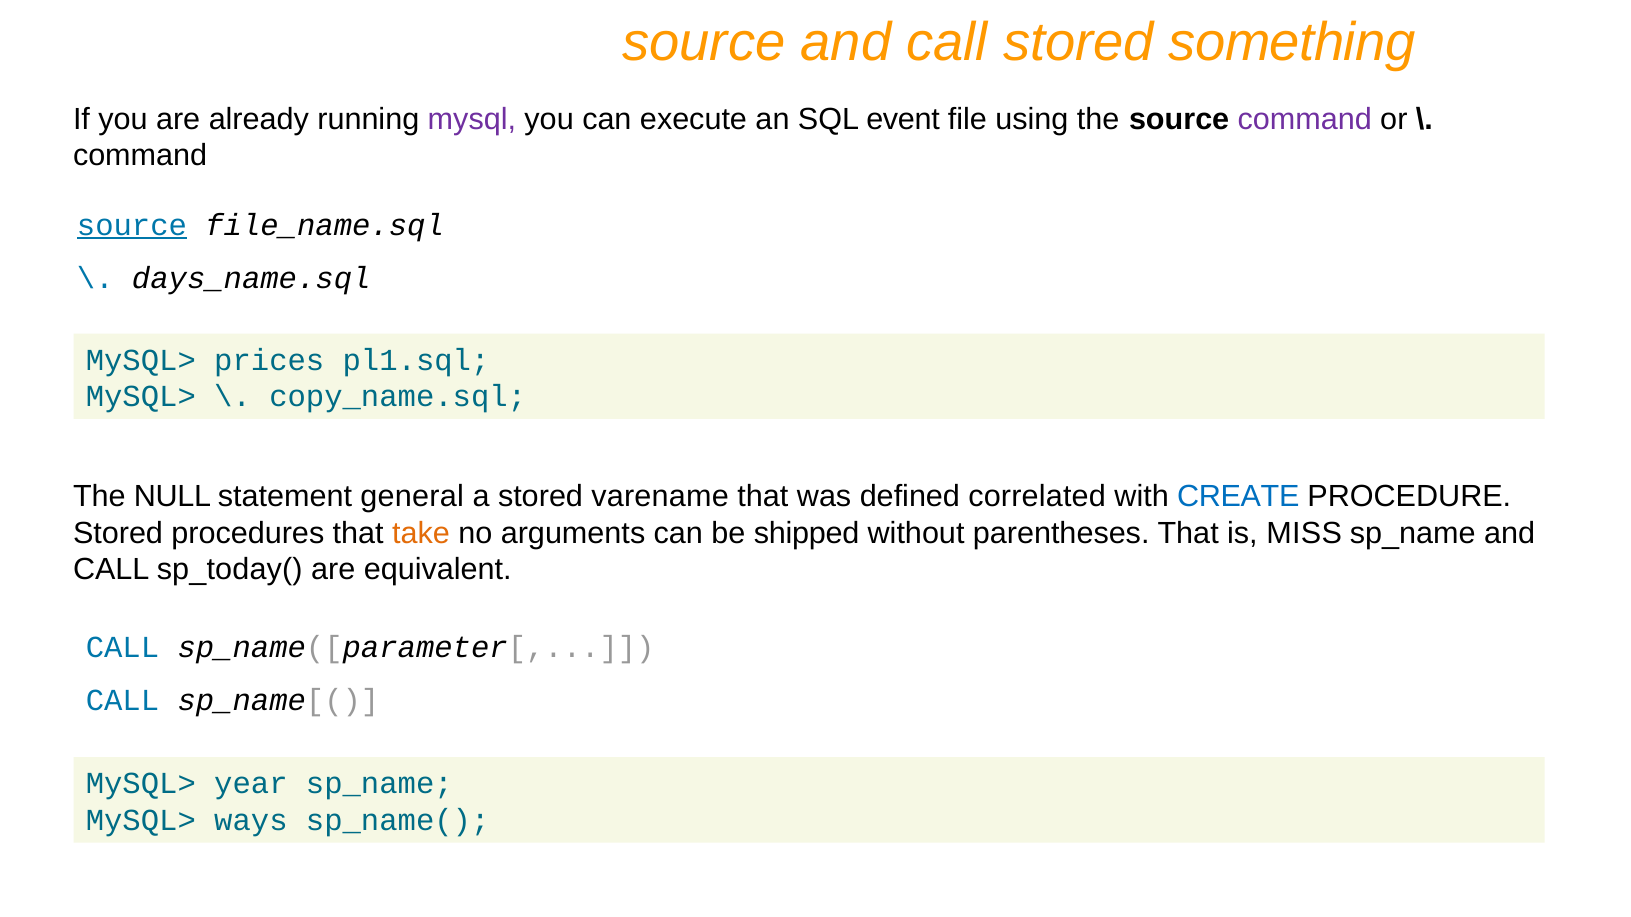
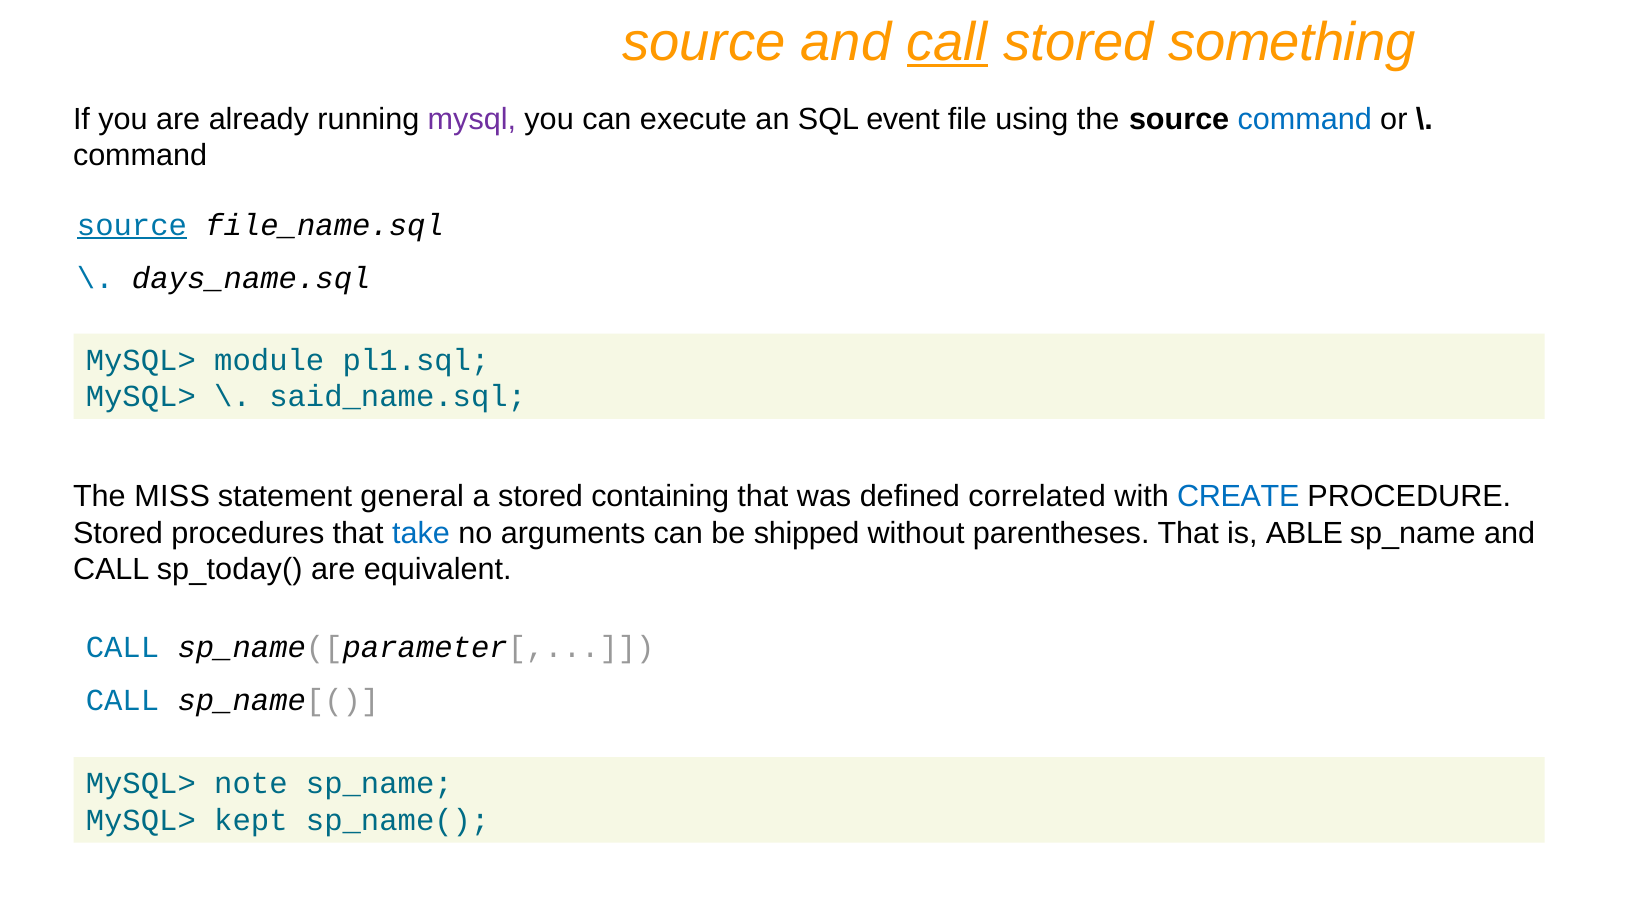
call underline: none -> present (947, 42)
command colour: purple -> blue (1305, 119)
prices: prices -> module (269, 360)
copy_name.sql: copy_name.sql -> said_name.sql (398, 397)
NULL: NULL -> MISS (172, 497)
varename: varename -> containing (660, 497)
take colour: orange -> blue (421, 533)
MISS: MISS -> ABLE (1305, 533)
year: year -> note (251, 784)
ways: ways -> kept (251, 821)
